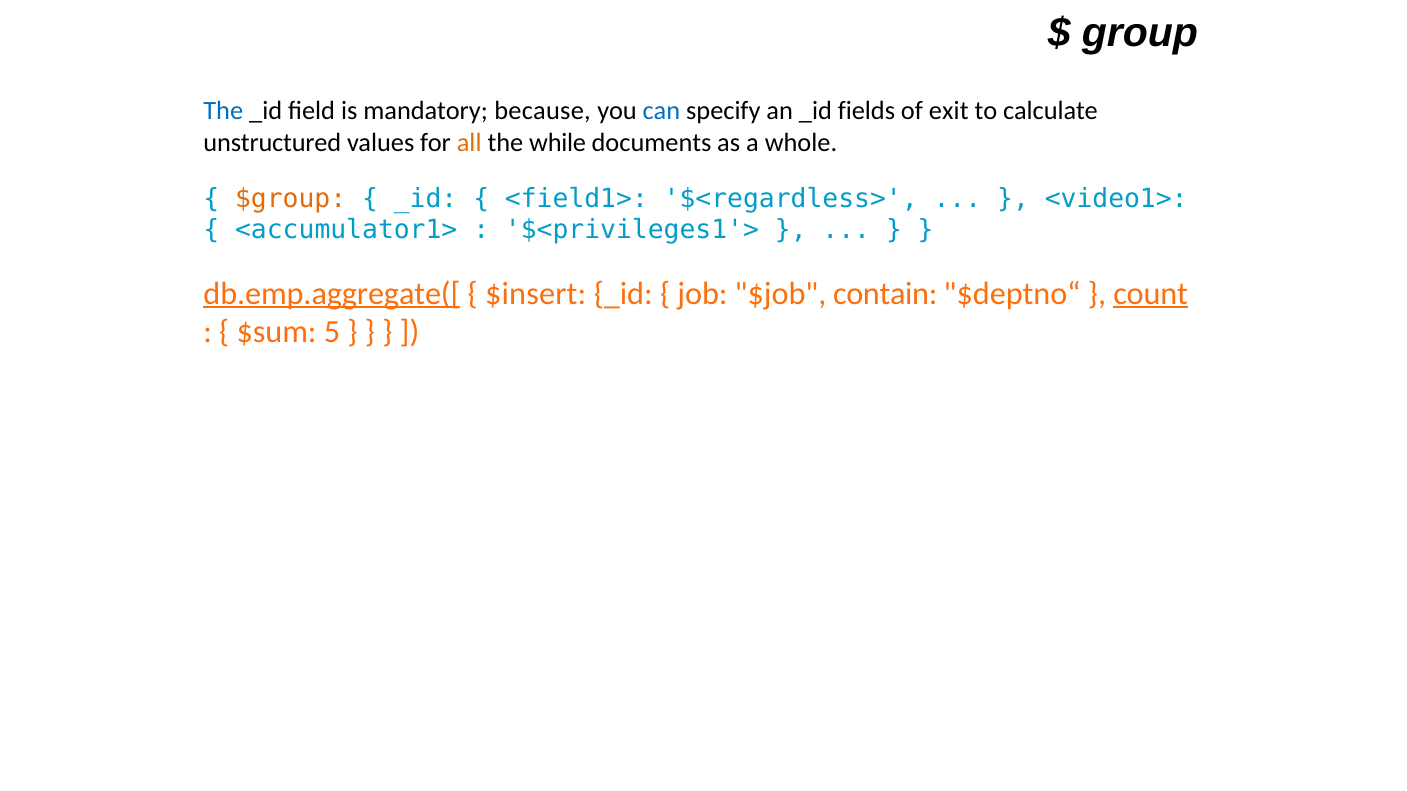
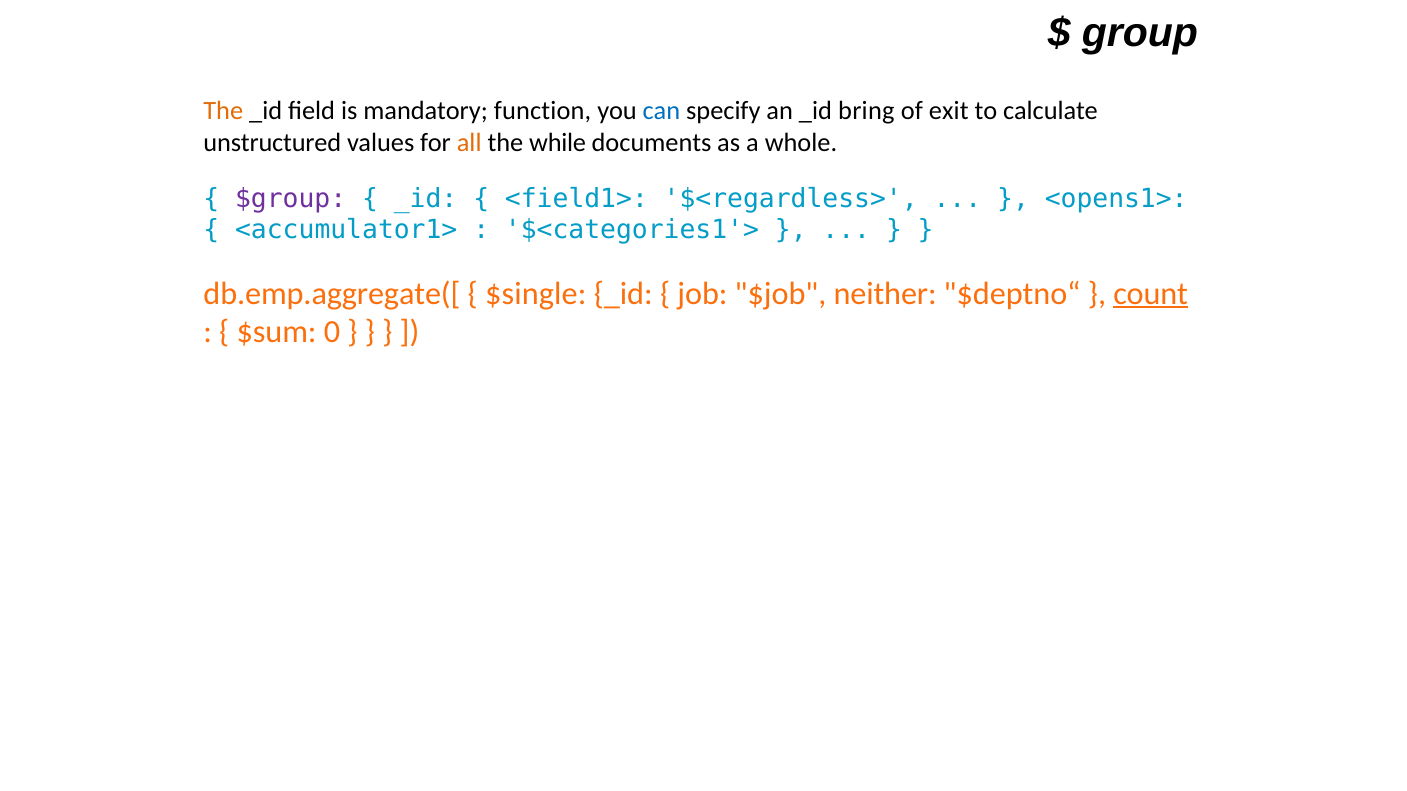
The colour: blue -> orange (223, 111)
because: because -> function (543, 111)
fields: fields -> bring (866, 111)
$group colour: orange -> purple (291, 199)
<video1>: <video1> -> <opens1> (1116, 199)
$<privileges1'>: $<privileges1'> -> $<categories1'> (632, 230)
db.emp.aggregate([ underline: present -> none (332, 294)
$insert: $insert -> $single (536, 294)
contain: contain -> neither (885, 294)
5: 5 -> 0 (332, 332)
